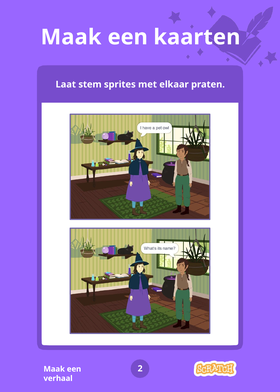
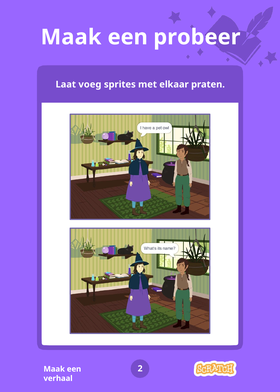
kaarten: kaarten -> probeer (197, 37)
stem: stem -> voeg (90, 84)
